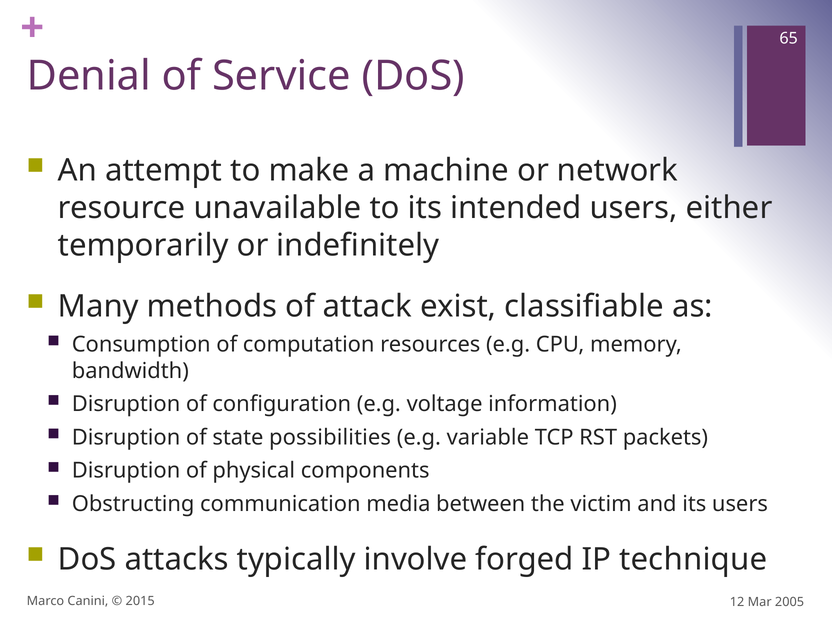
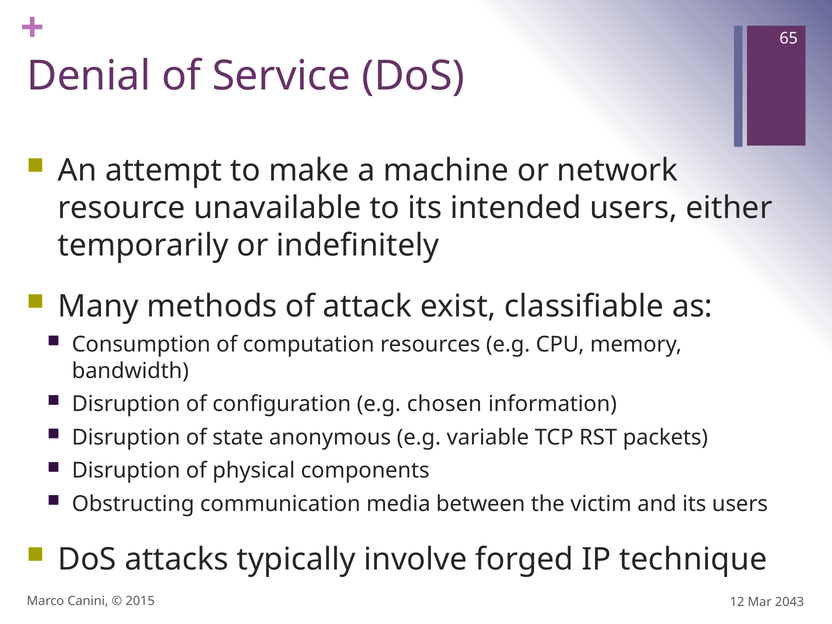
voltage: voltage -> chosen (444, 404)
possibilities: possibilities -> anonymous (330, 437)
2005: 2005 -> 2043 (790, 602)
